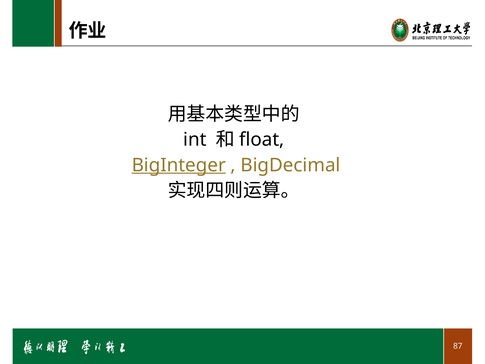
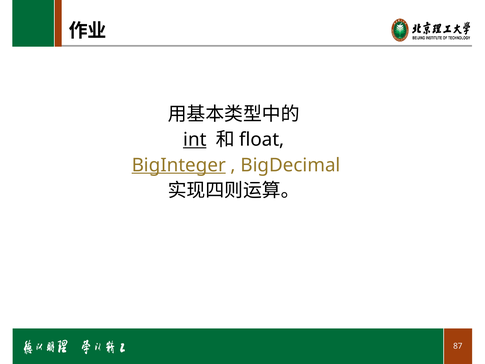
int underline: none -> present (195, 140)
